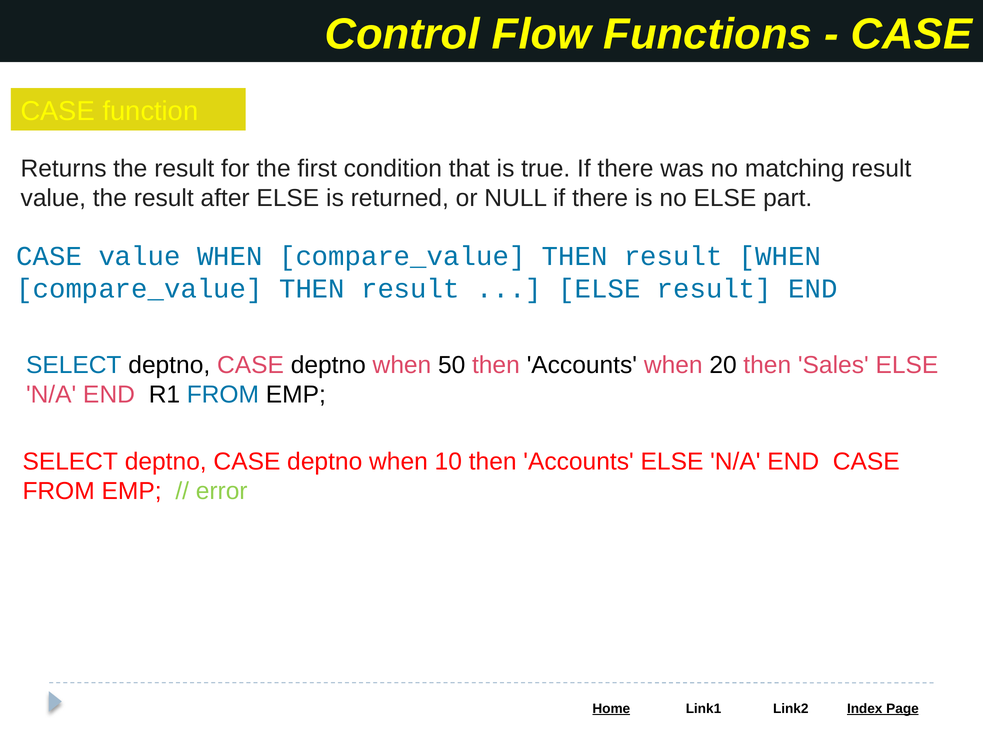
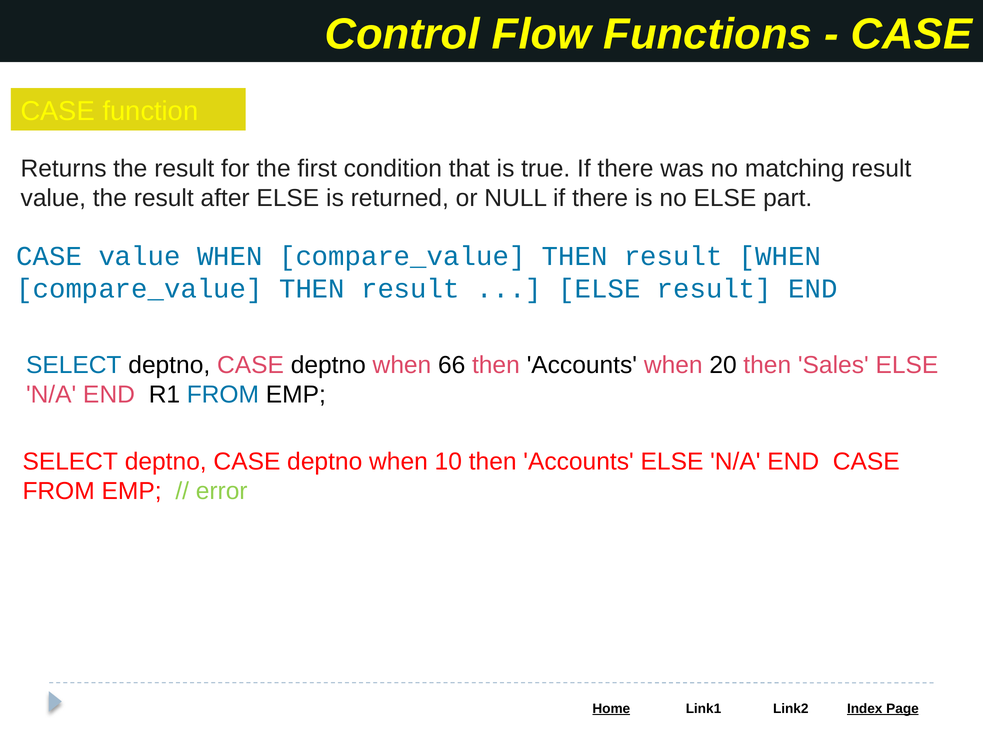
50: 50 -> 66 (452, 365)
